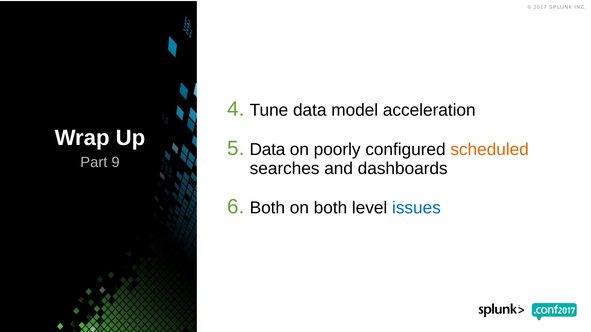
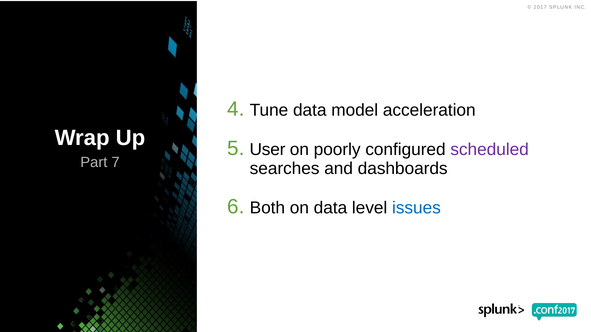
Data: Data -> User (267, 150)
scheduled colour: orange -> purple (490, 150)
9: 9 -> 7 (116, 163)
on both: both -> data (330, 208)
